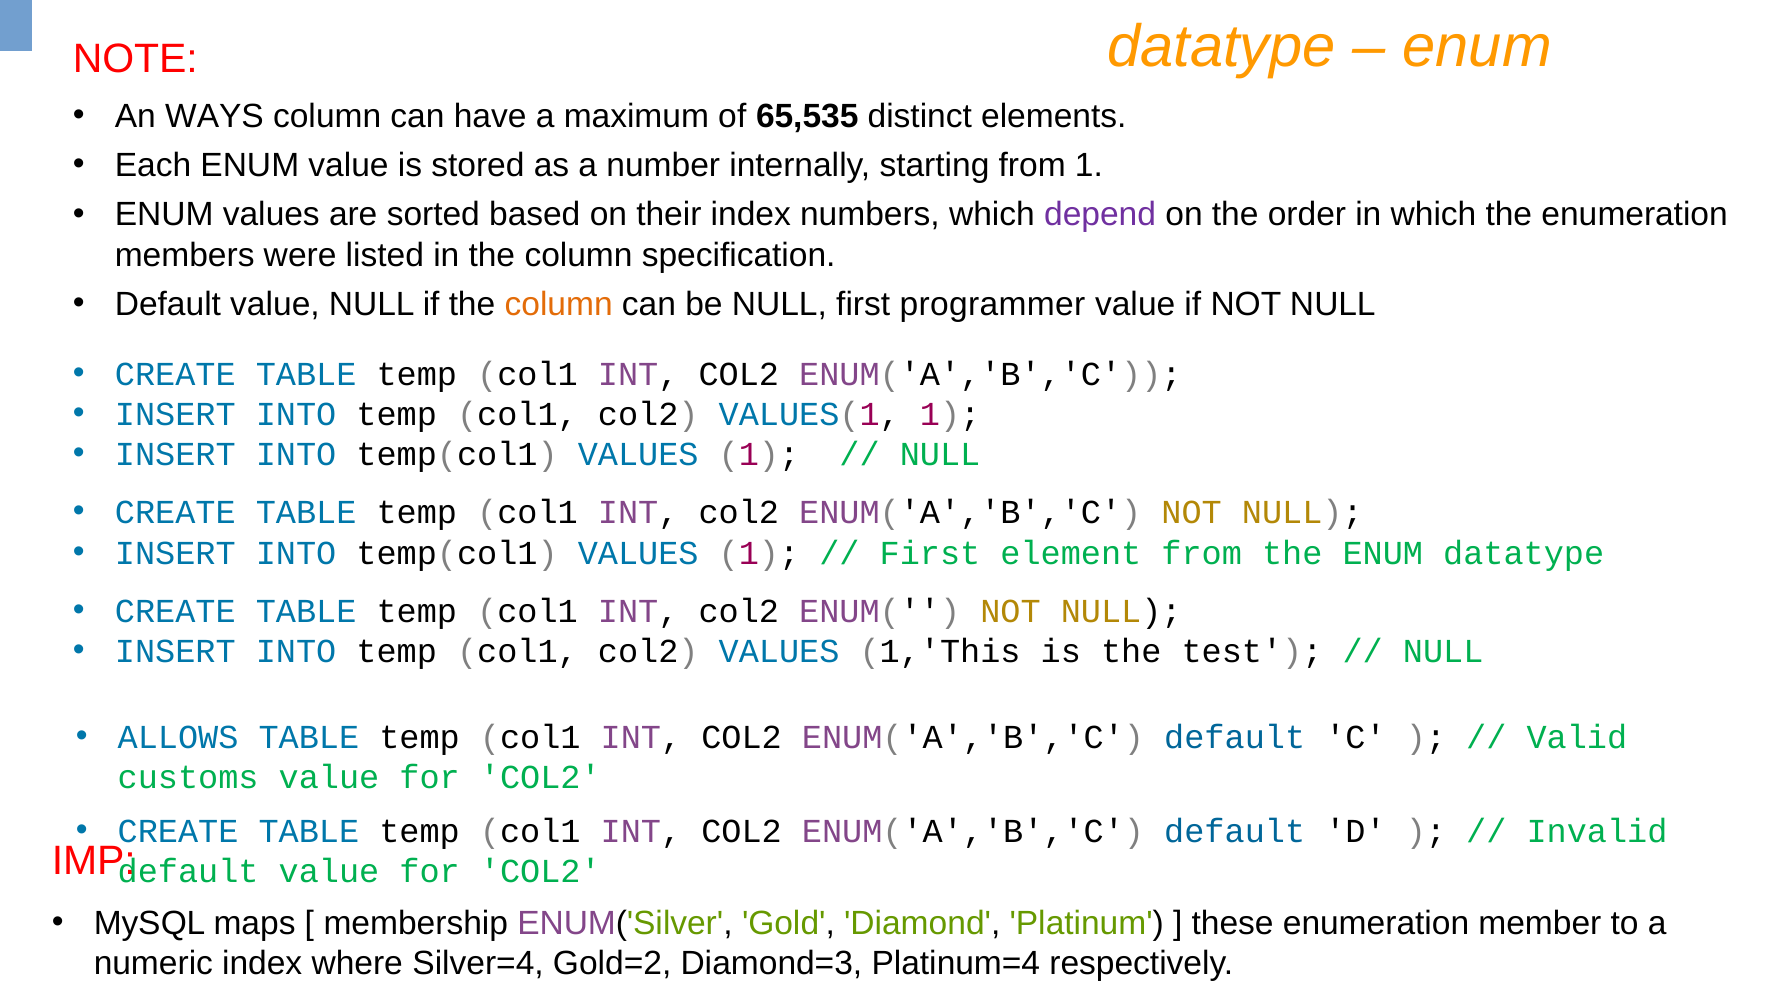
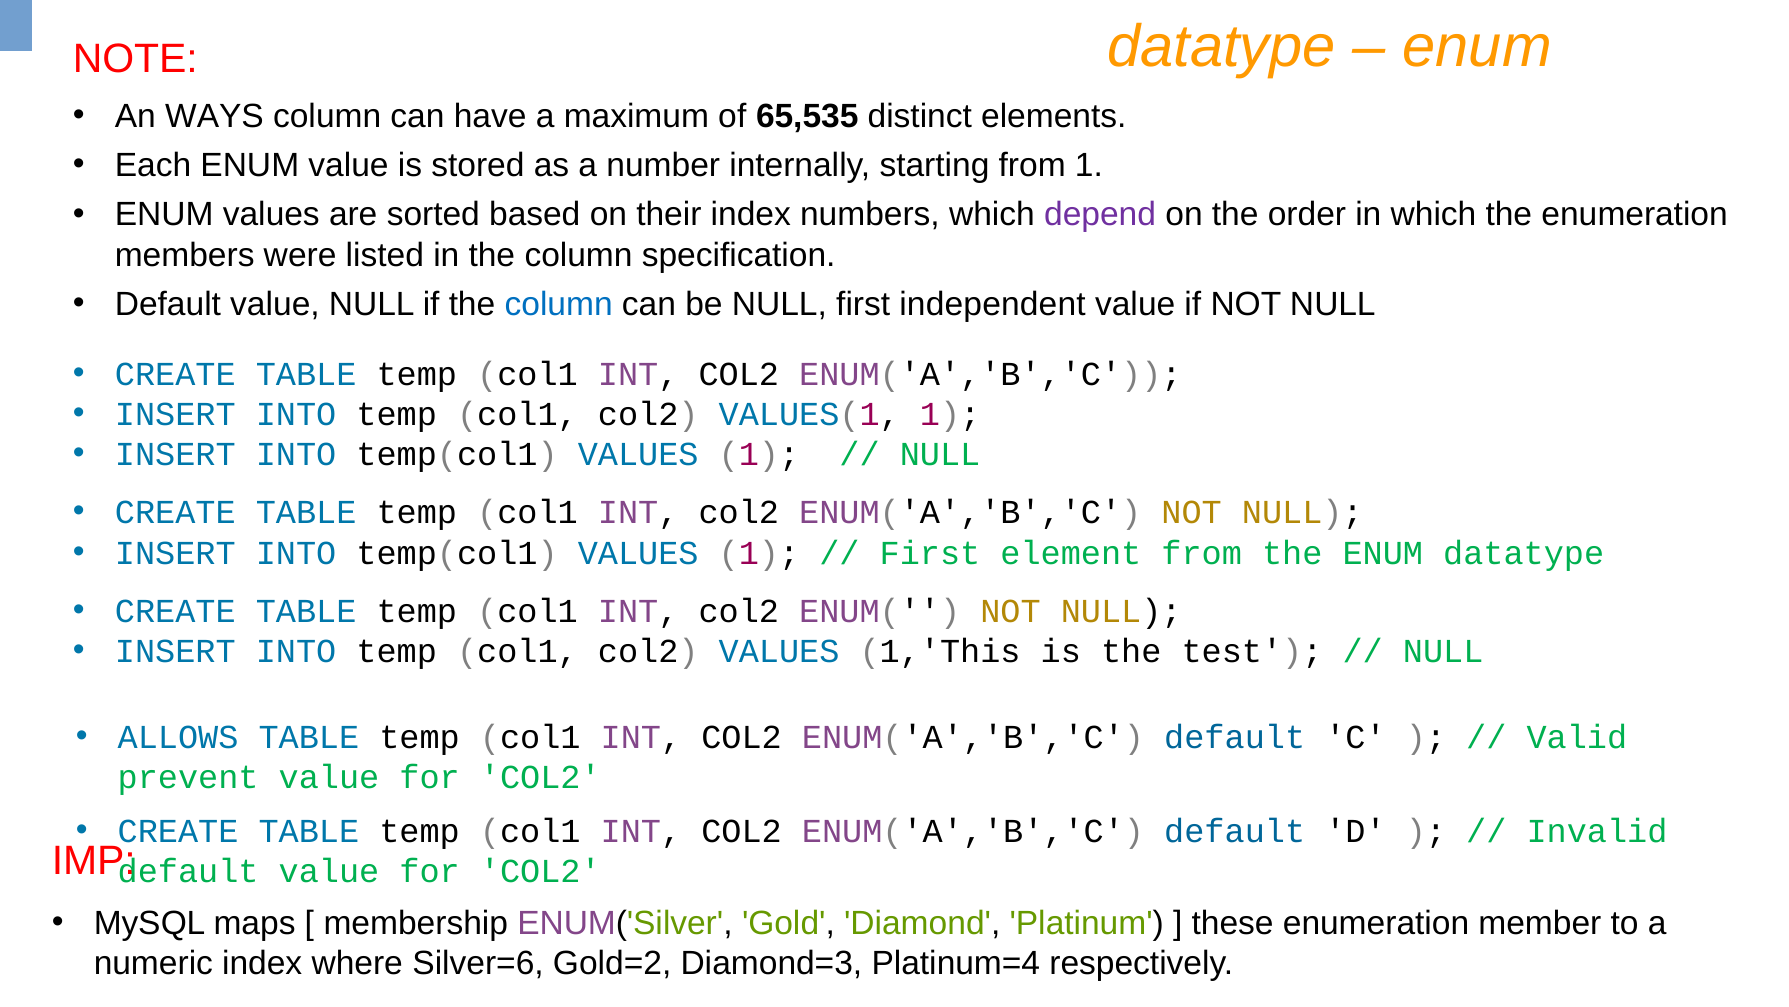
column colour: orange -> blue (559, 304)
programmer: programmer -> independent (993, 304)
customs: customs -> prevent (188, 777)
Silver=4: Silver=4 -> Silver=6 (478, 963)
